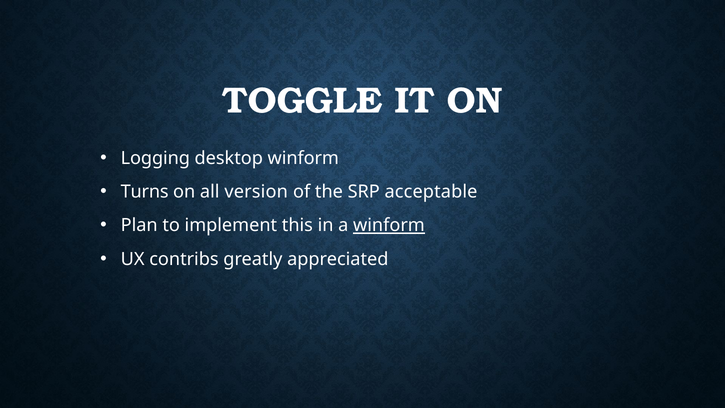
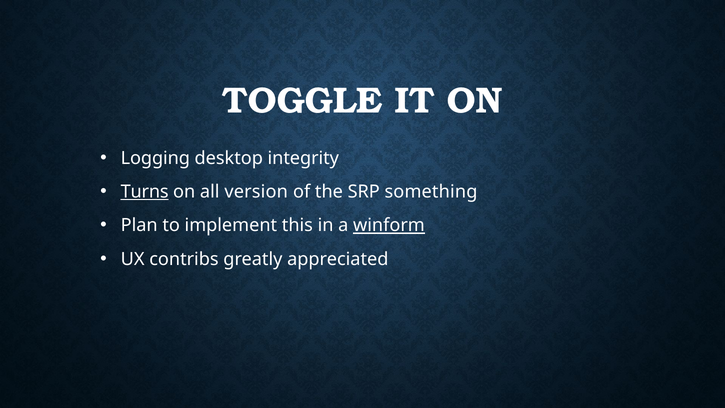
desktop winform: winform -> integrity (303, 158)
Turns underline: none -> present (145, 192)
acceptable: acceptable -> something (431, 192)
